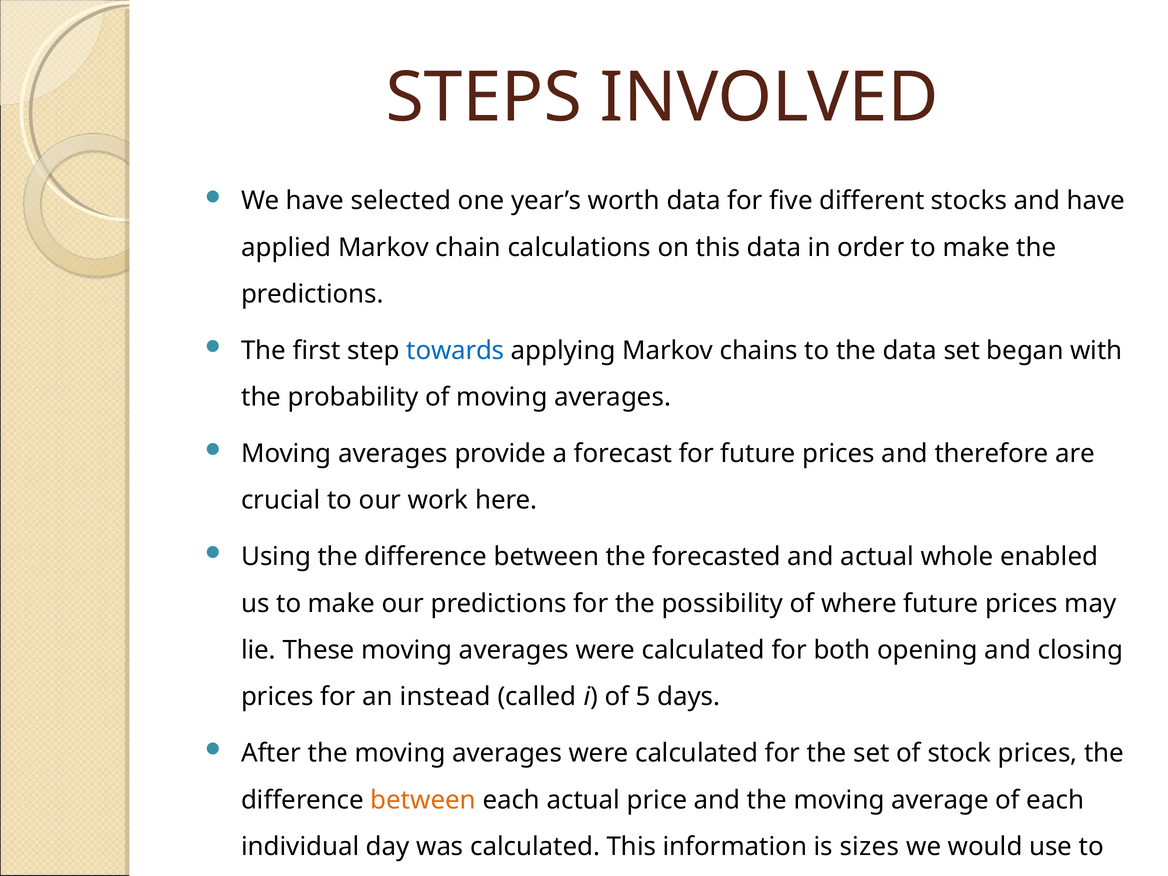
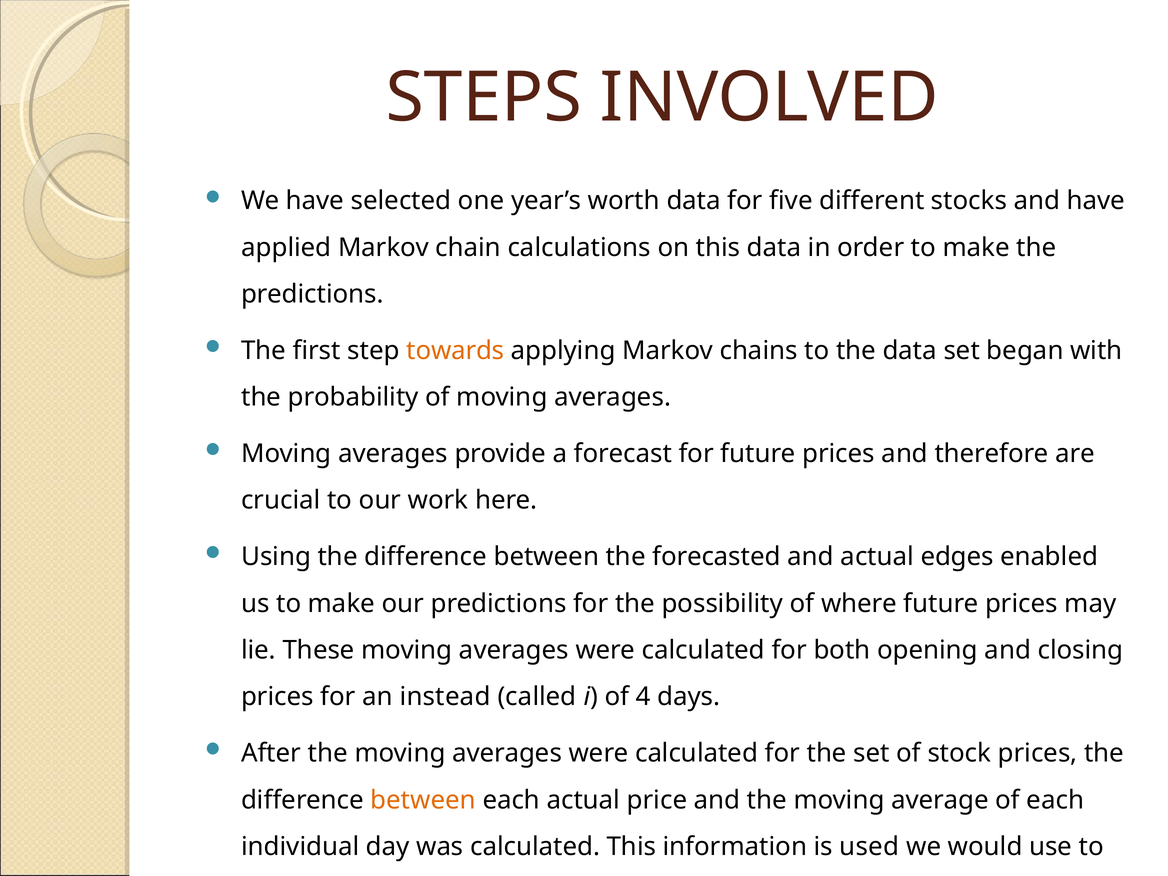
towards colour: blue -> orange (455, 351)
whole: whole -> edges (957, 557)
5: 5 -> 4 (643, 697)
sizes: sizes -> used (869, 847)
